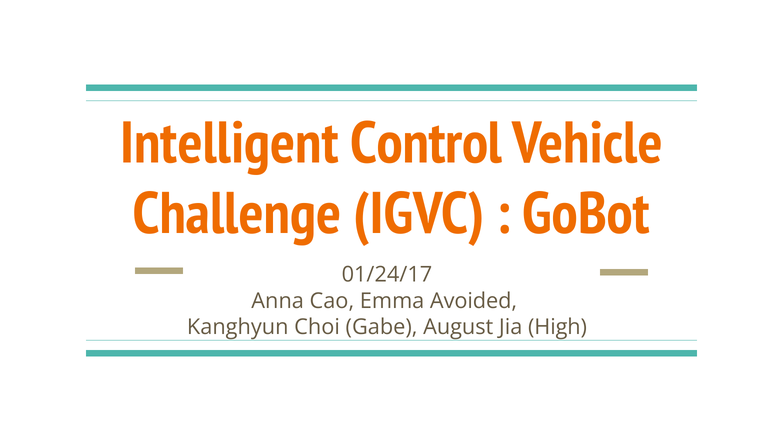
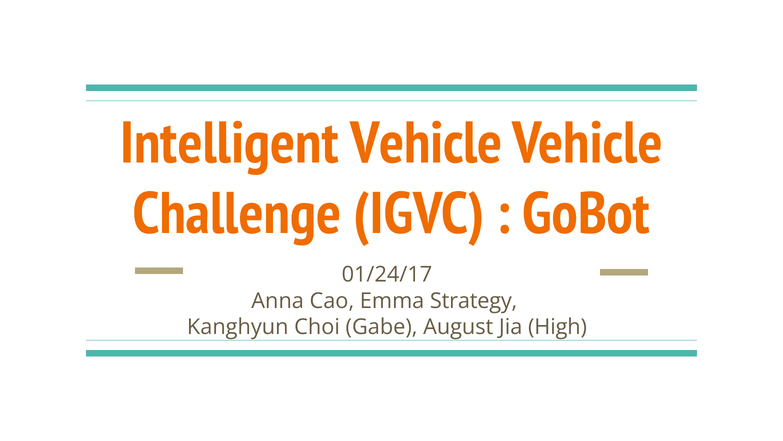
Intelligent Control: Control -> Vehicle (426, 143)
Avoided: Avoided -> Strategy (474, 301)
